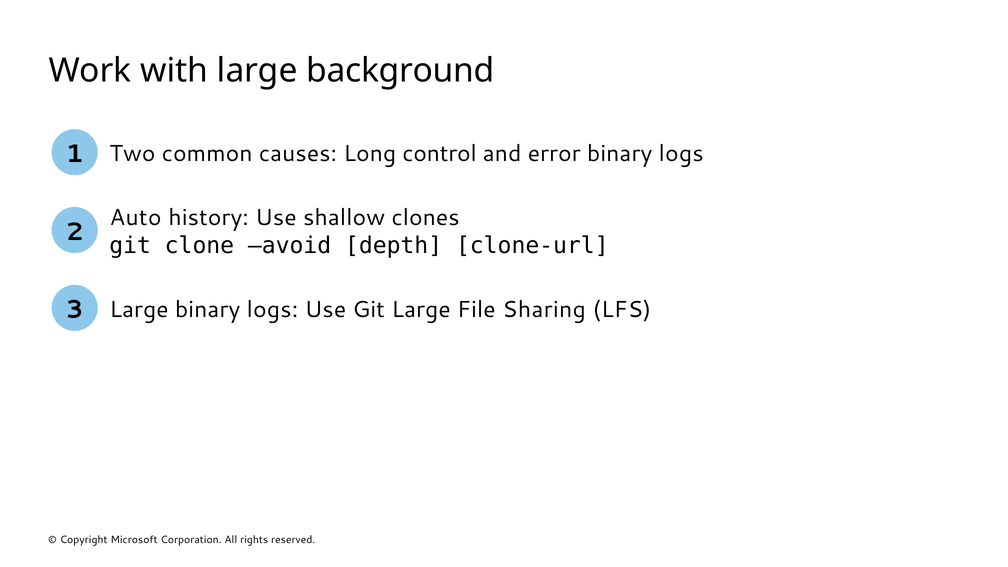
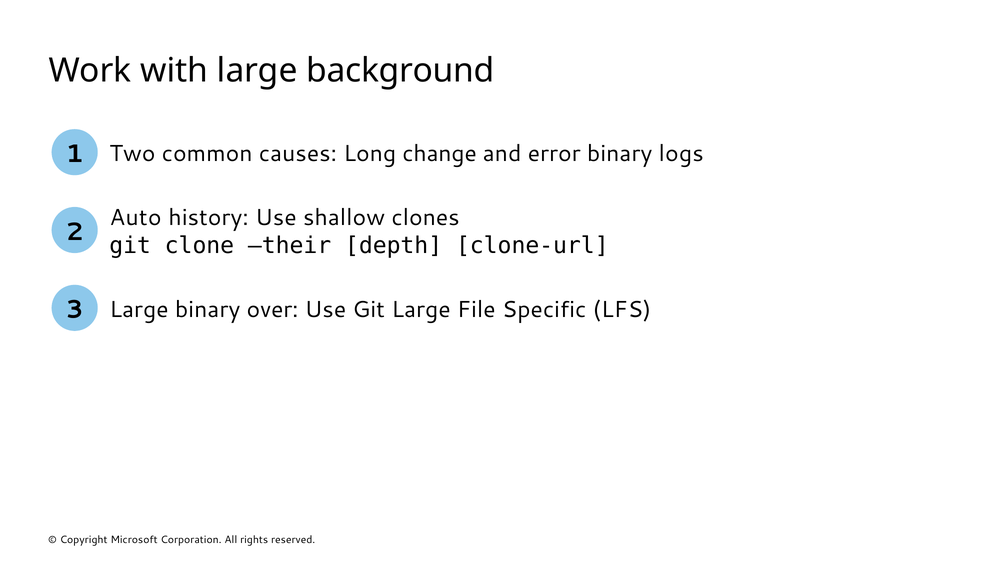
control: control -> change (440, 154)
avoid: avoid -> their (290, 245)
Large binary logs: logs -> over (273, 309)
Sharing: Sharing -> Specific (544, 309)
